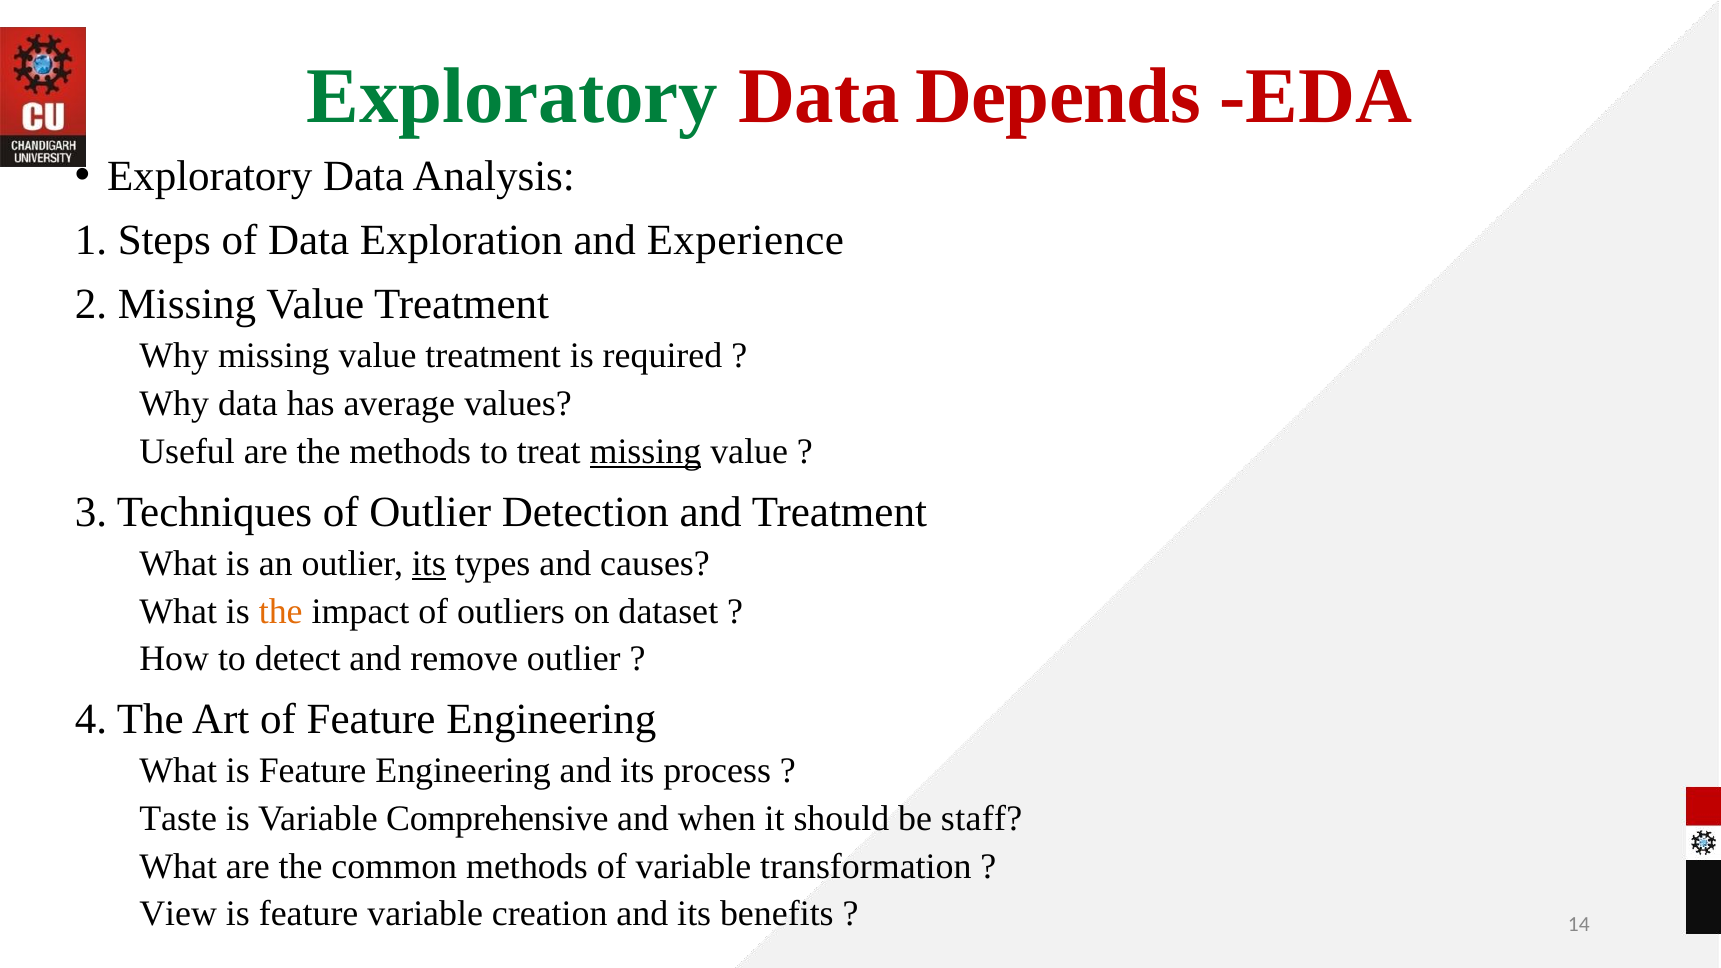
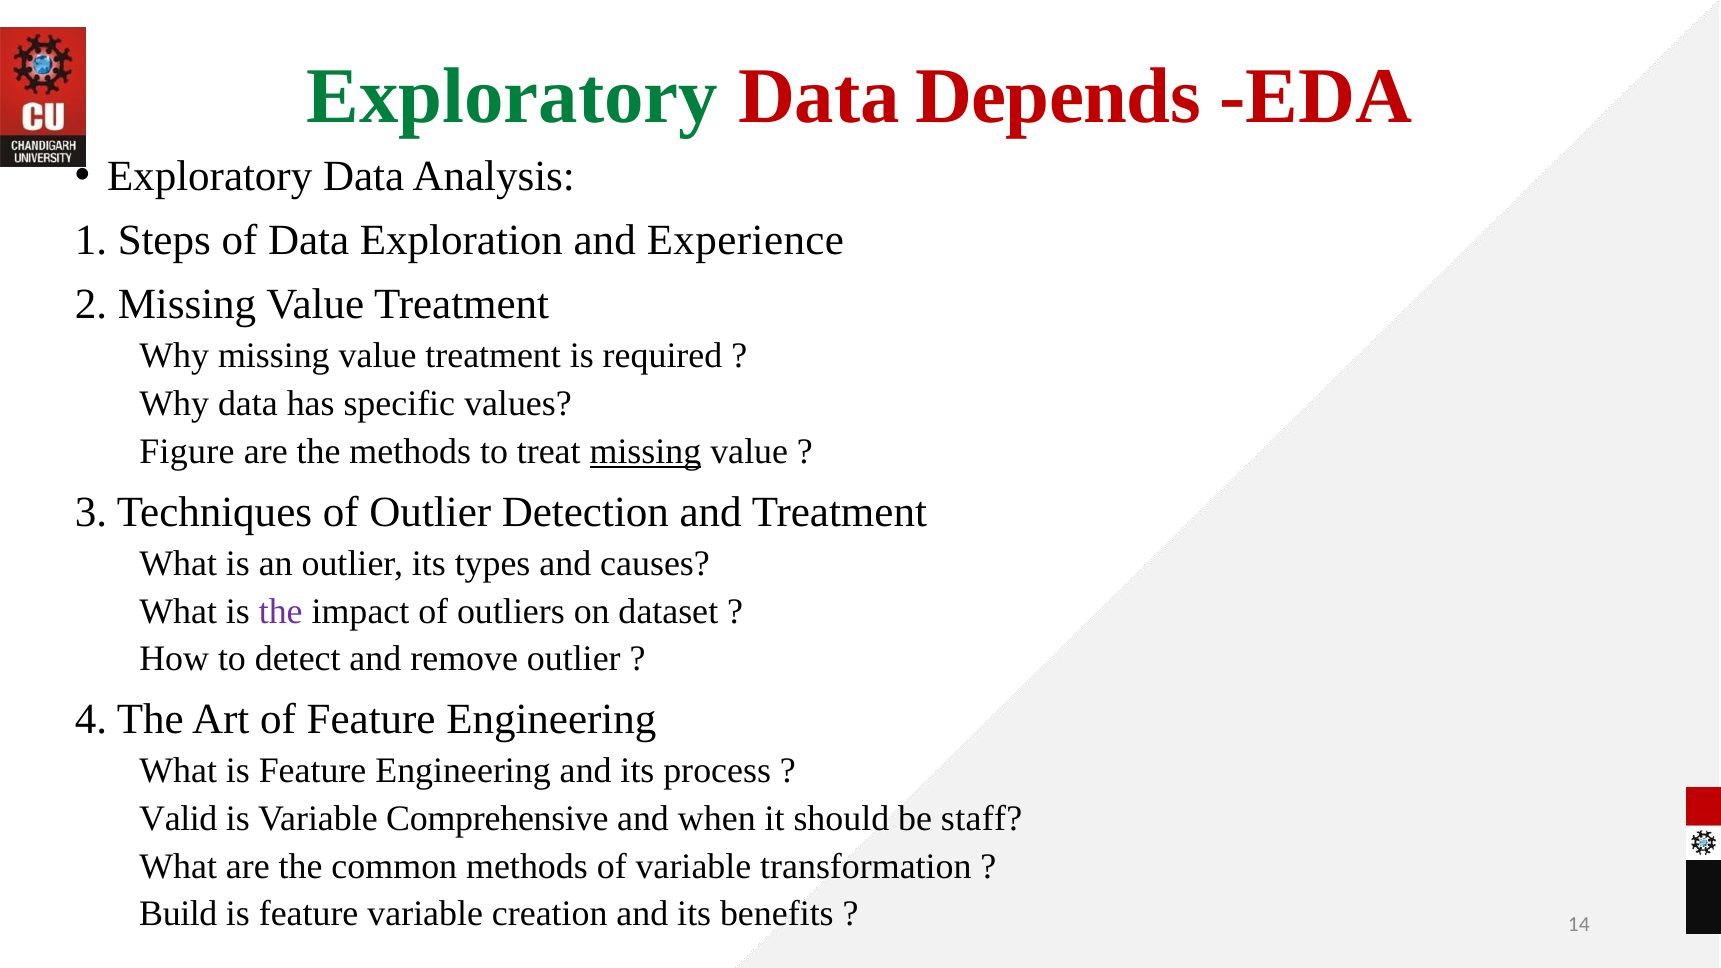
average: average -> specific (399, 404)
Useful: Useful -> Figure (187, 452)
its underline: present -> none (429, 564)
the colour: orange -> purple (281, 611)
Taste: Taste -> Valid (178, 819)
View: View -> Build (178, 914)
